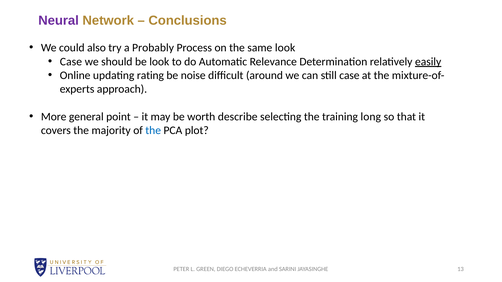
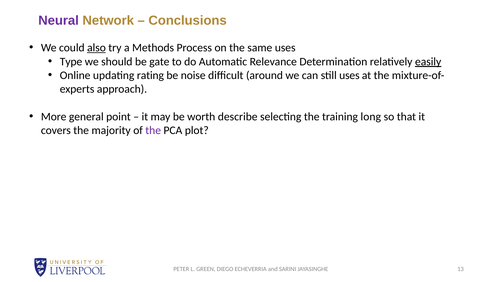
also underline: none -> present (96, 48)
Probably: Probably -> Methods (153, 48)
same look: look -> uses (285, 48)
Case: Case -> Type (71, 62)
be look: look -> gate (159, 62)
still case: case -> uses (349, 75)
the colour: blue -> purple (153, 131)
